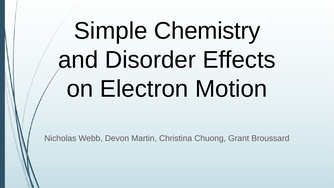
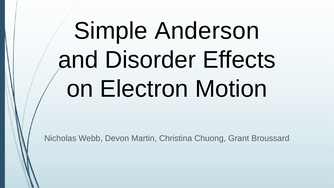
Chemistry: Chemistry -> Anderson (207, 31)
